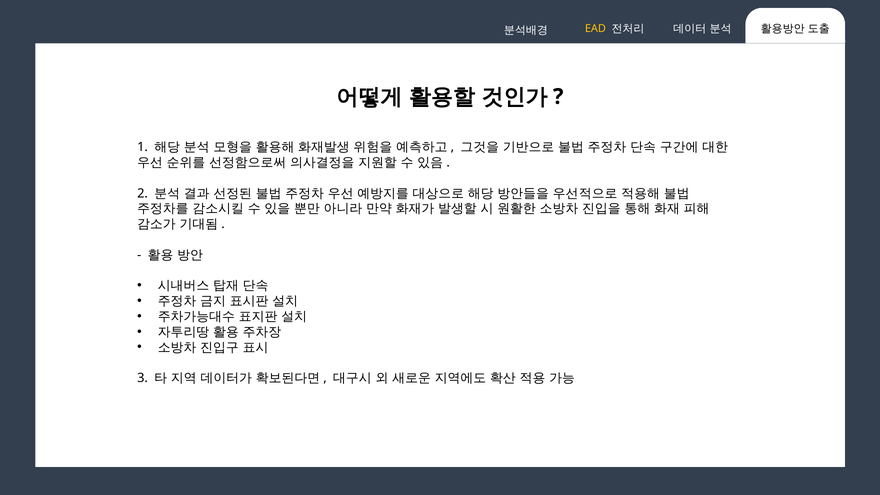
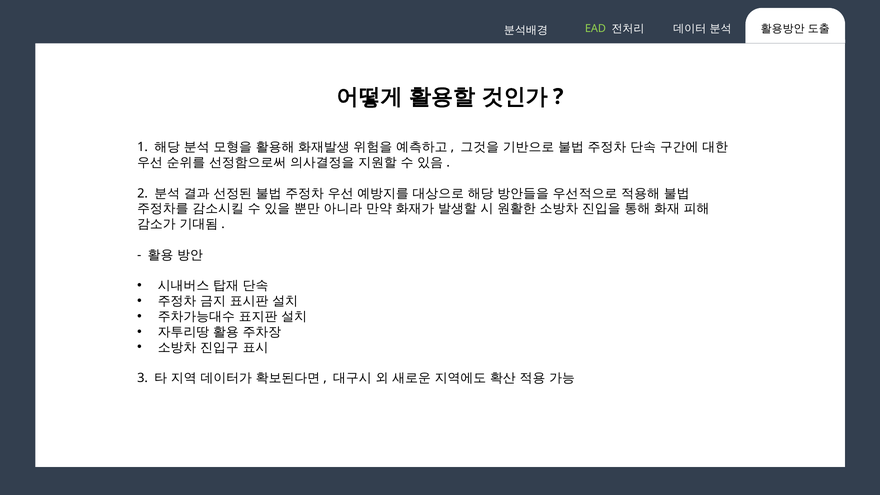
EAD colour: yellow -> light green (595, 29)
